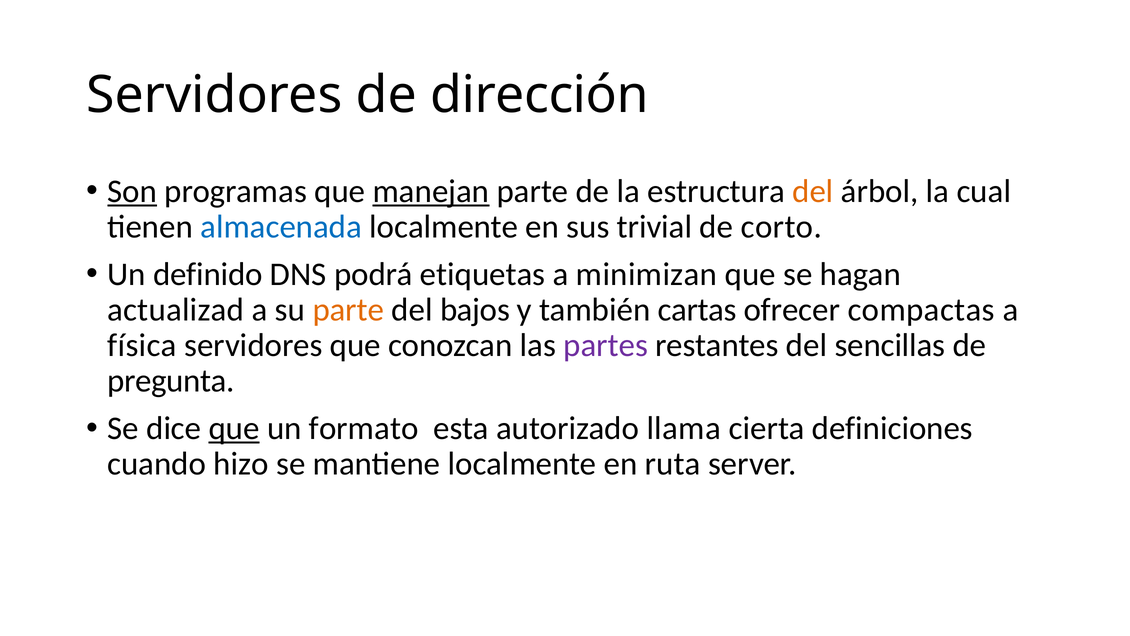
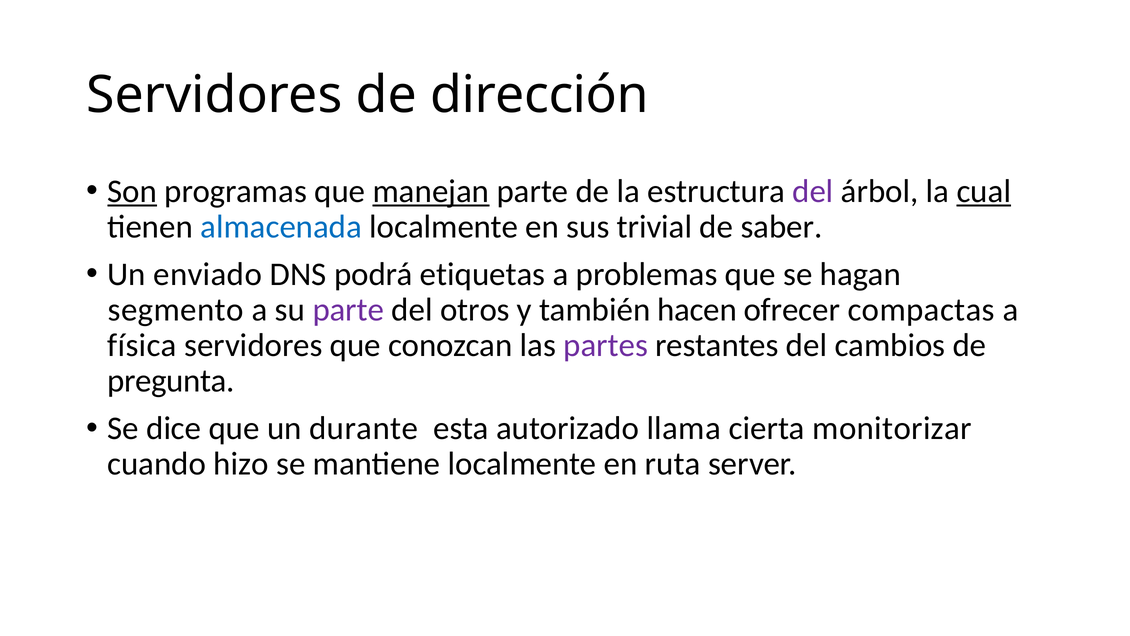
del colour: orange -> purple (813, 191)
cual underline: none -> present (984, 191)
corto: corto -> saber (782, 227)
definido: definido -> enviado (208, 274)
minimizan: minimizan -> problemas (647, 274)
actualizad: actualizad -> segmento (176, 310)
parte colour: orange -> purple (348, 310)
bajos: bajos -> otros (475, 310)
cartas: cartas -> hacen (697, 310)
sencillas: sencillas -> cambios (890, 345)
que underline: present -> none (234, 428)
formato: formato -> durante (364, 428)
definiciones: definiciones -> monitorizar (892, 428)
